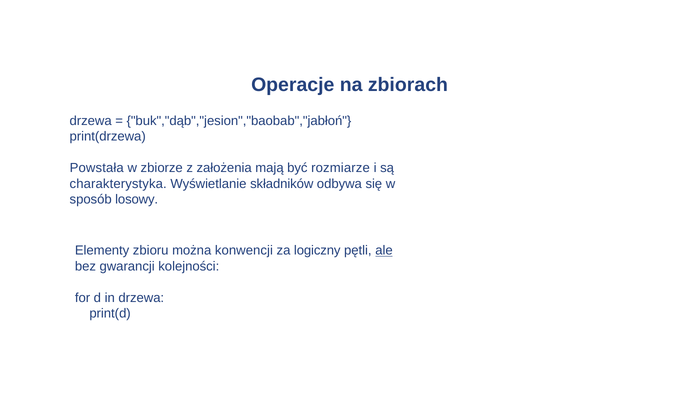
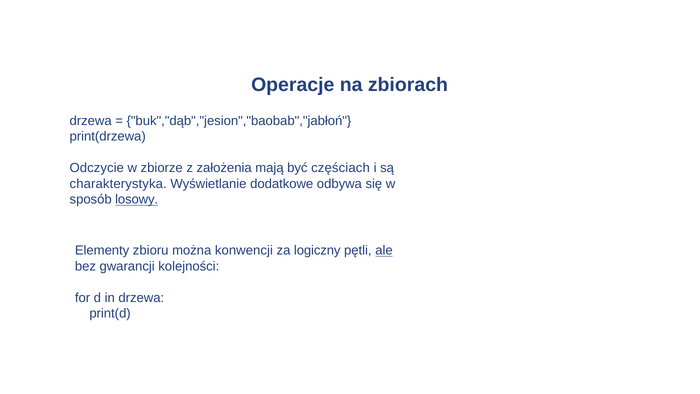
Powstała: Powstała -> Odczycie (97, 168)
rozmiarze: rozmiarze -> częściach (340, 168)
składników: składników -> dodatkowe (282, 184)
losowy underline: none -> present (137, 199)
